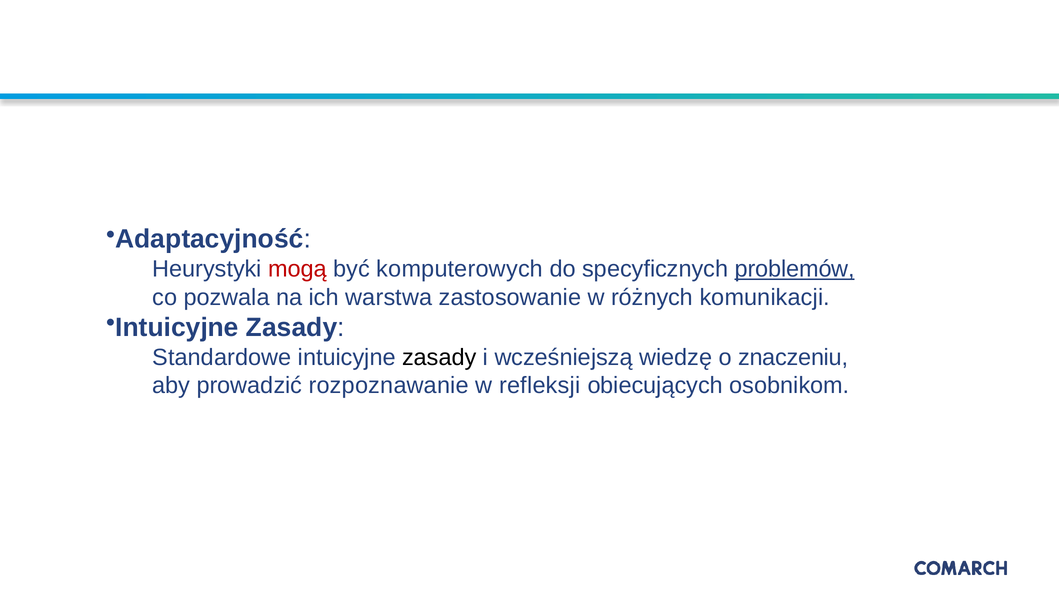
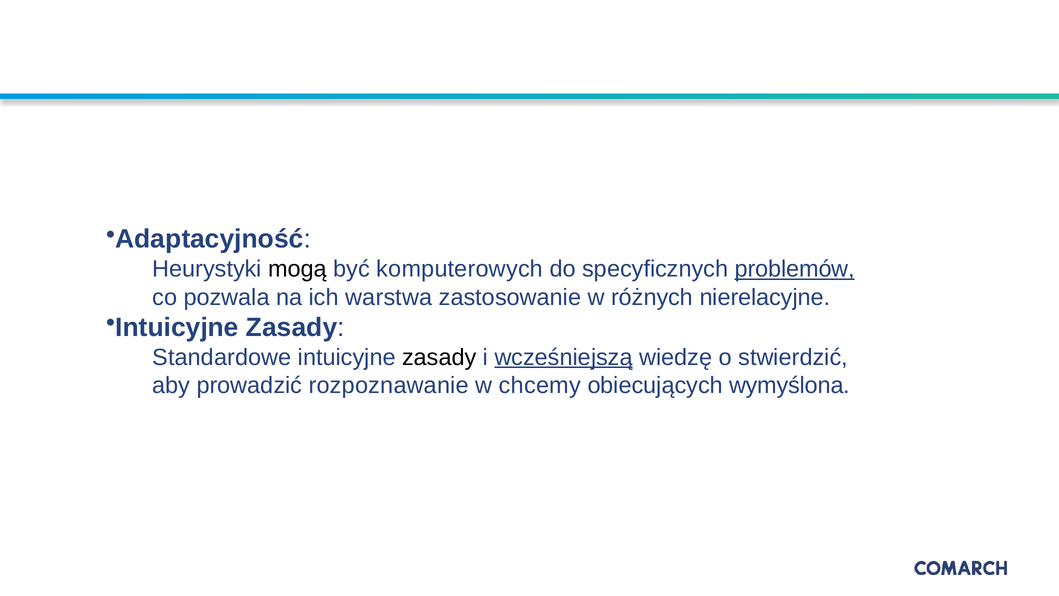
mogą colour: red -> black (297, 269)
komunikacji: komunikacji -> nierelacyjne (765, 297)
wcześniejszą underline: none -> present (564, 357)
znaczeniu: znaczeniu -> stwierdzić (793, 357)
refleksji: refleksji -> chcemy (540, 385)
osobnikom: osobnikom -> wymyślona (790, 385)
